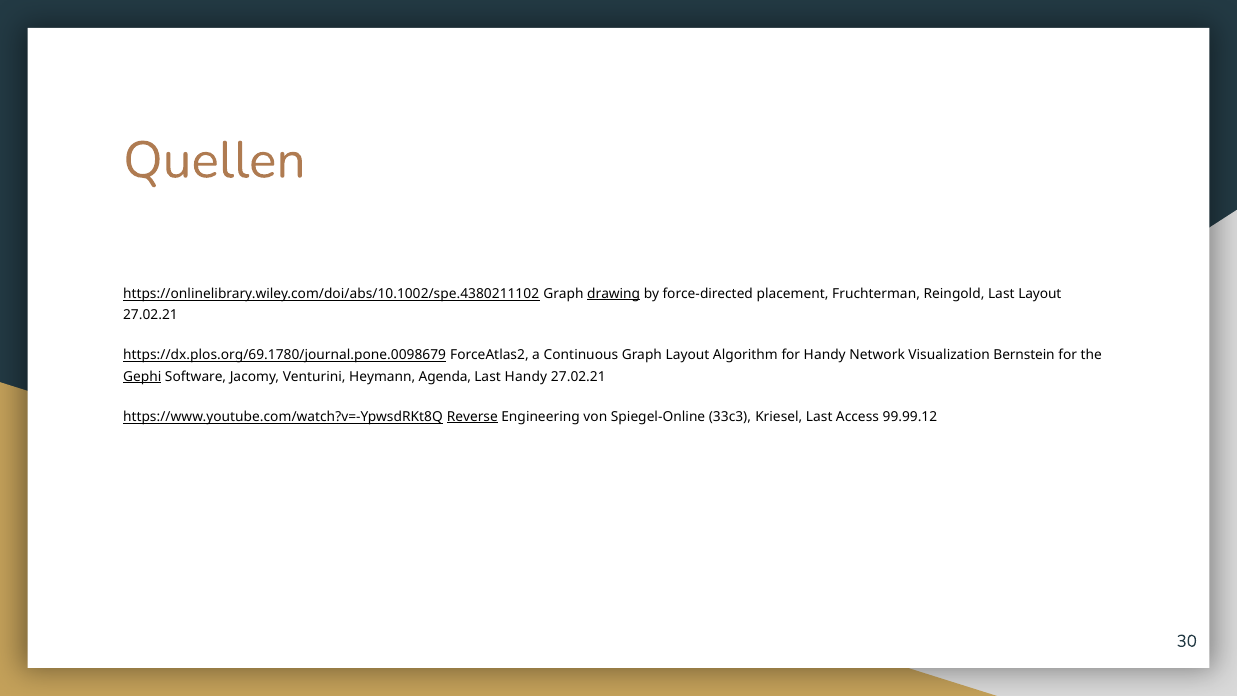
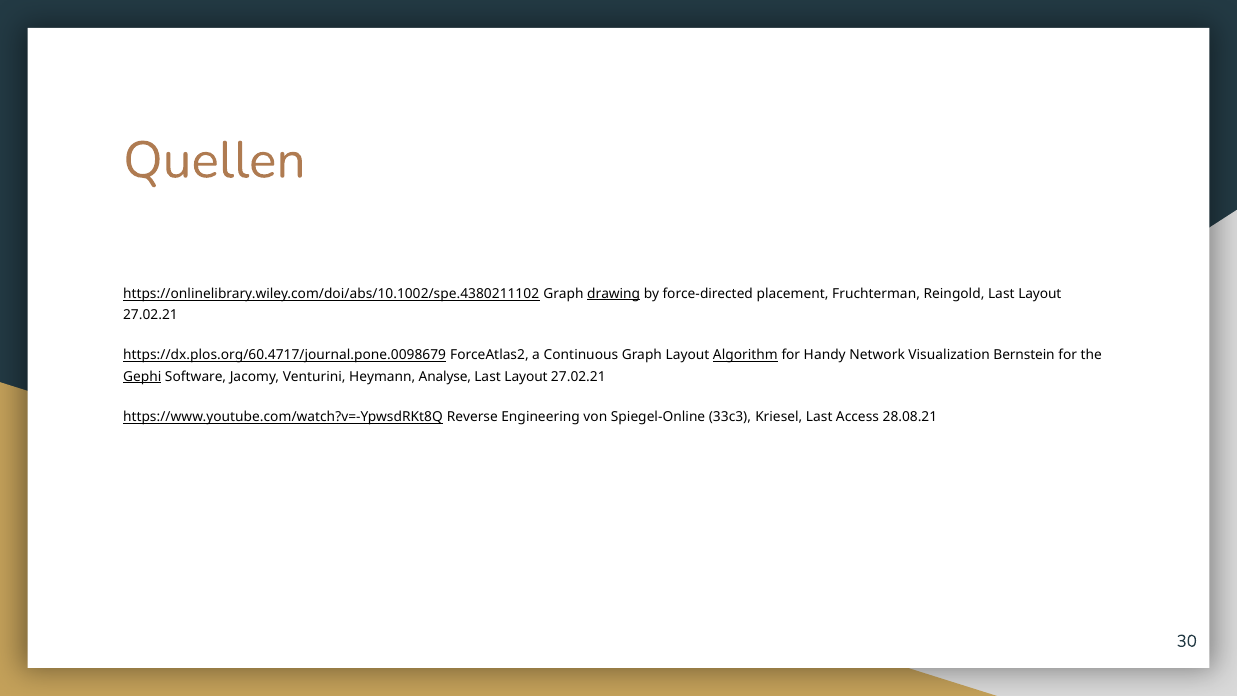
https://dx.plos.org/69.1780/journal.pone.0098679: https://dx.plos.org/69.1780/journal.pone.0098679 -> https://dx.plos.org/60.4717/journal.pone.0098679 (285, 355)
Algorithm underline: none -> present (745, 355)
Agenda: Agenda -> Analyse (445, 377)
Handy: Handy -> Layout (526, 377)
Reverse underline: present -> none (472, 417)
99.99.12: 99.99.12 -> 28.08.21 (910, 417)
